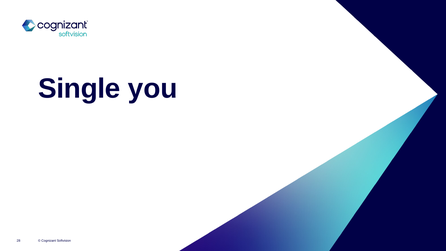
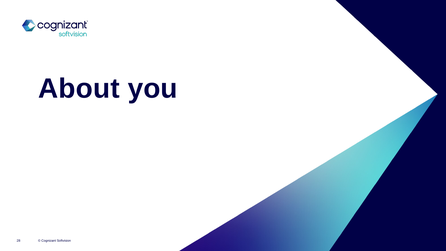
Single: Single -> About (79, 88)
